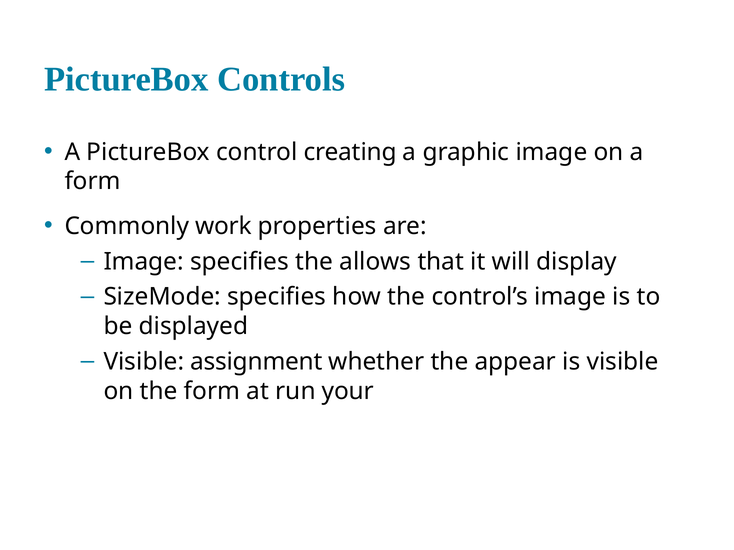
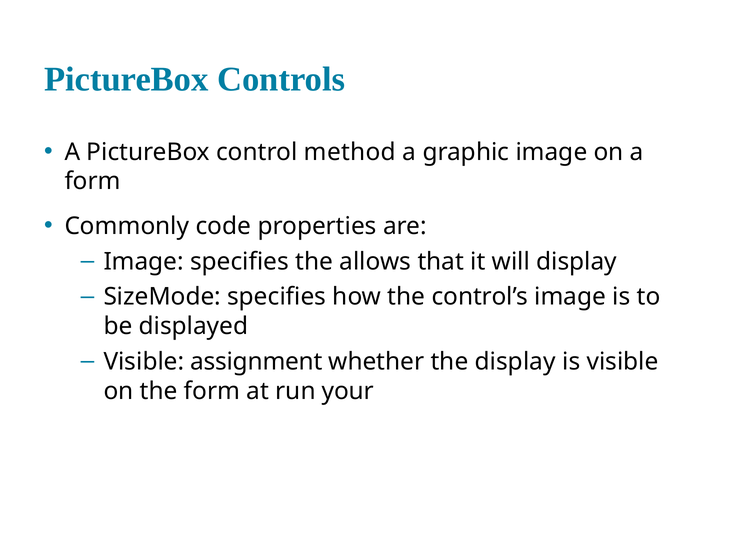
creating: creating -> method (350, 152)
work: work -> code (223, 226)
the appear: appear -> display (515, 362)
